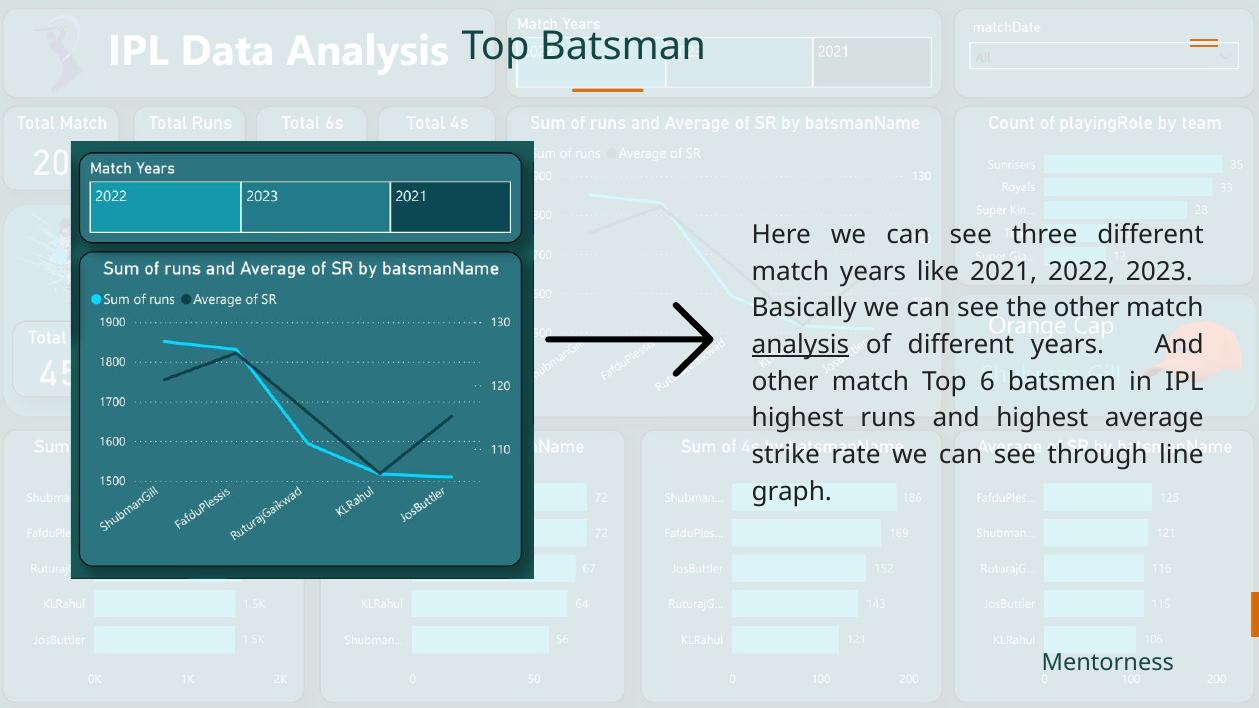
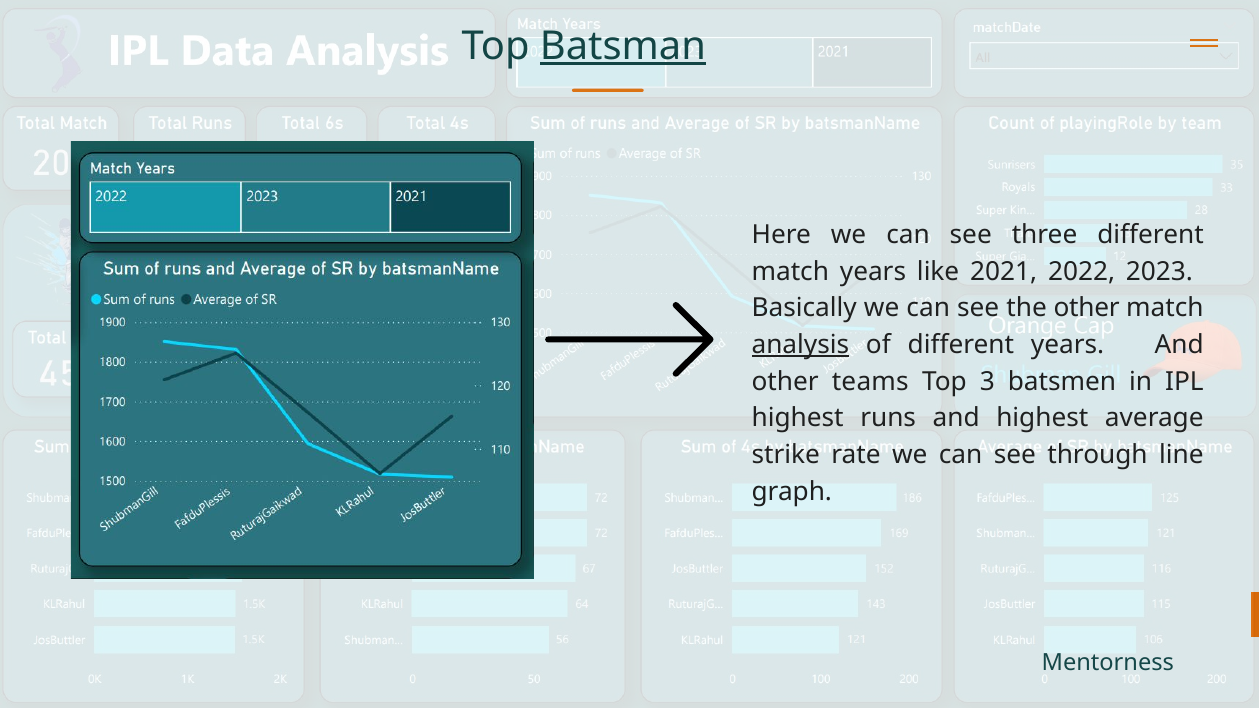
Batsman underline: none -> present (623, 46)
match: match -> teams (870, 382)
6: 6 -> 3 (987, 382)
